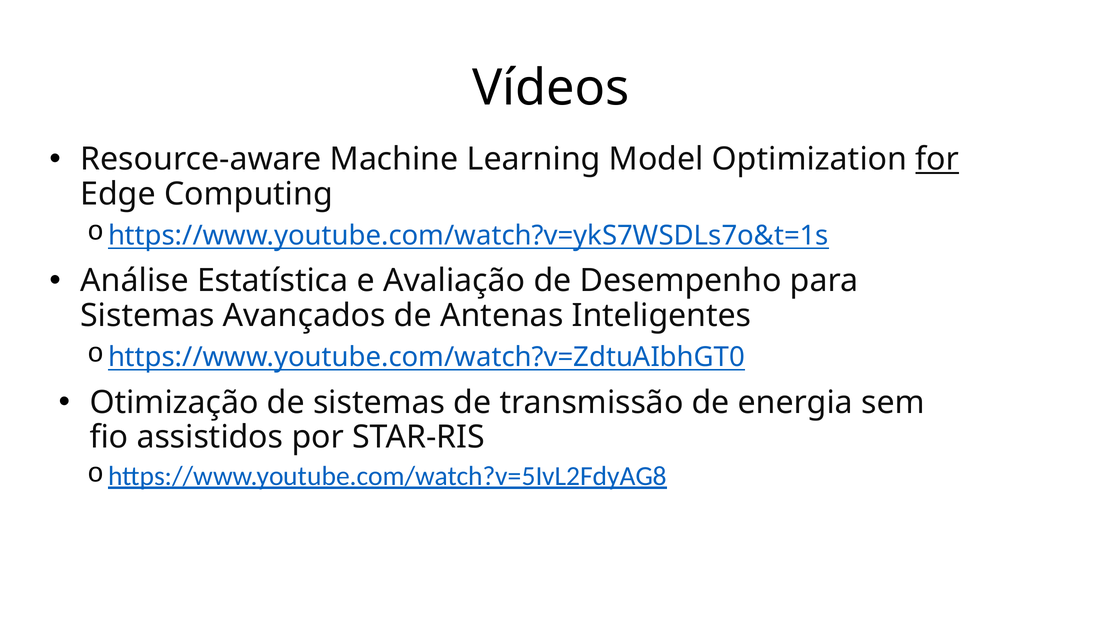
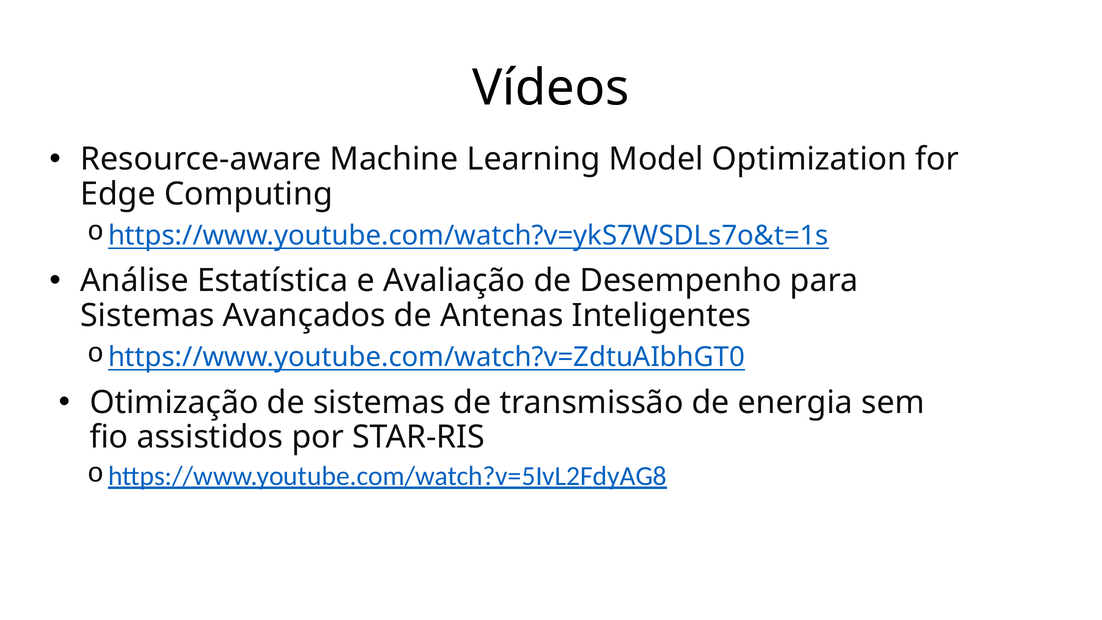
for underline: present -> none (937, 159)
